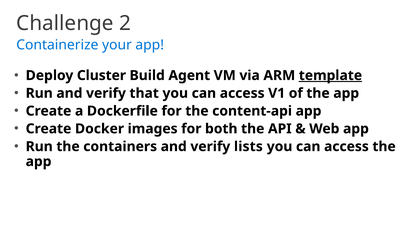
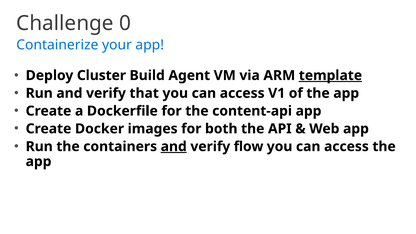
2: 2 -> 0 (125, 23)
and underline: none -> present (174, 147)
lists: lists -> flow (249, 147)
